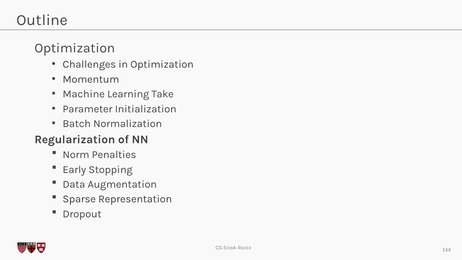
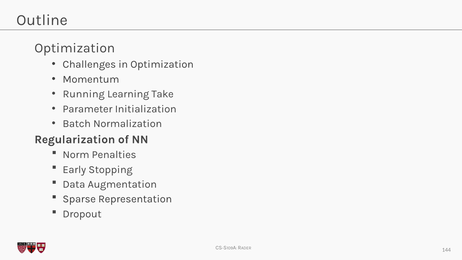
Machine: Machine -> Running (84, 94)
